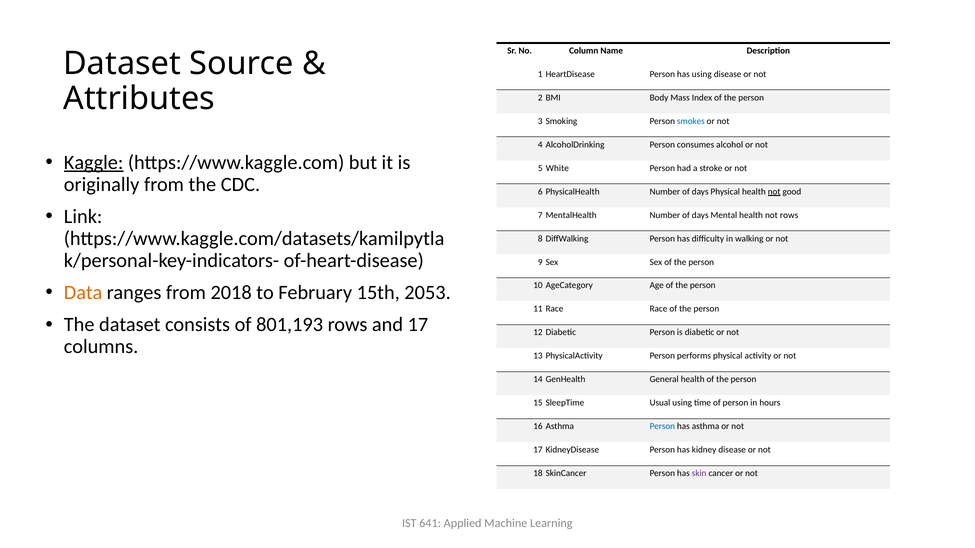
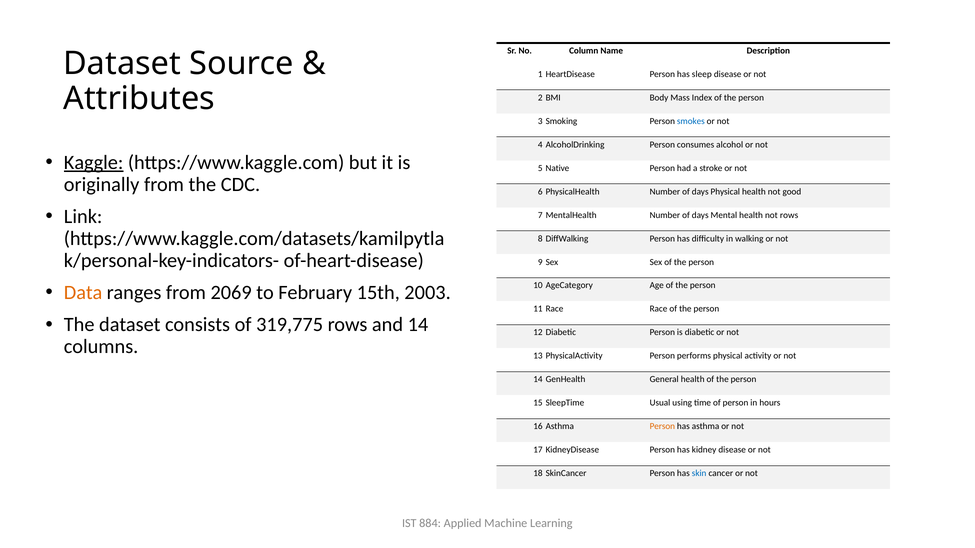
has using: using -> sleep (702, 74)
White: White -> Native (557, 168)
not underline: present -> none (774, 192)
2018: 2018 -> 2069 (231, 293)
2053: 2053 -> 2003 (428, 293)
801,193: 801,193 -> 319,775 (290, 325)
and 17: 17 -> 14 (418, 325)
Person colour: blue -> orange (662, 427)
skin colour: purple -> blue (699, 474)
641: 641 -> 884 (430, 524)
